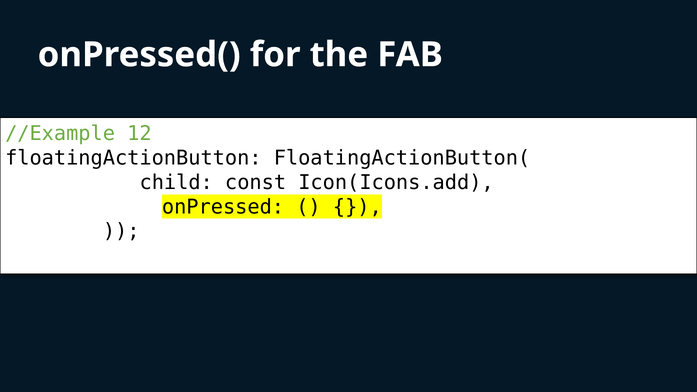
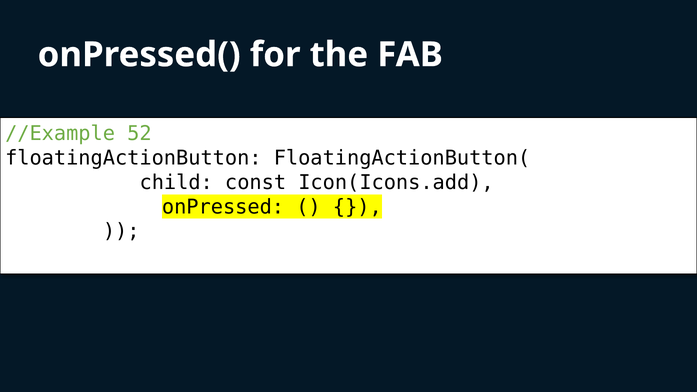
12: 12 -> 52 (139, 134)
